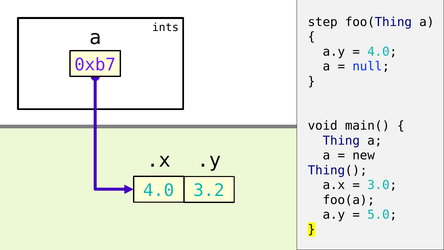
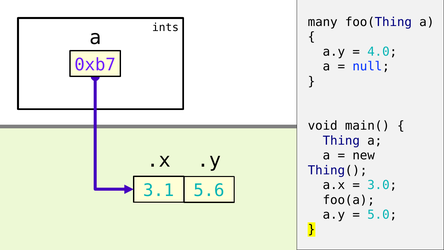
step: step -> many (323, 22)
4.0: 4.0 -> 3.1 (159, 190)
3.2: 3.2 -> 5.6 (209, 190)
